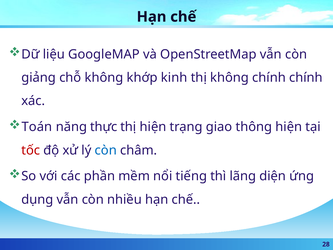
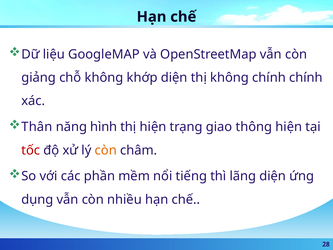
khớp kinh: kinh -> diện (174, 78)
Toán: Toán -> Thân (37, 127)
thực: thực -> hình (104, 127)
còn colour: blue -> orange (106, 150)
